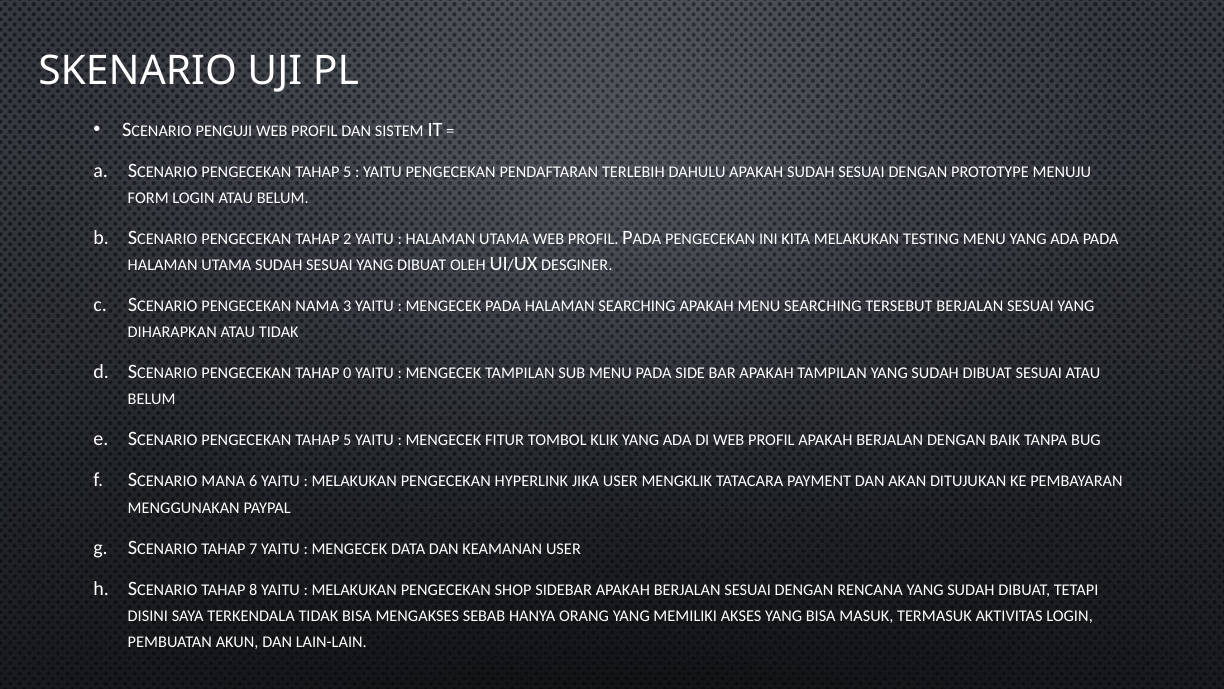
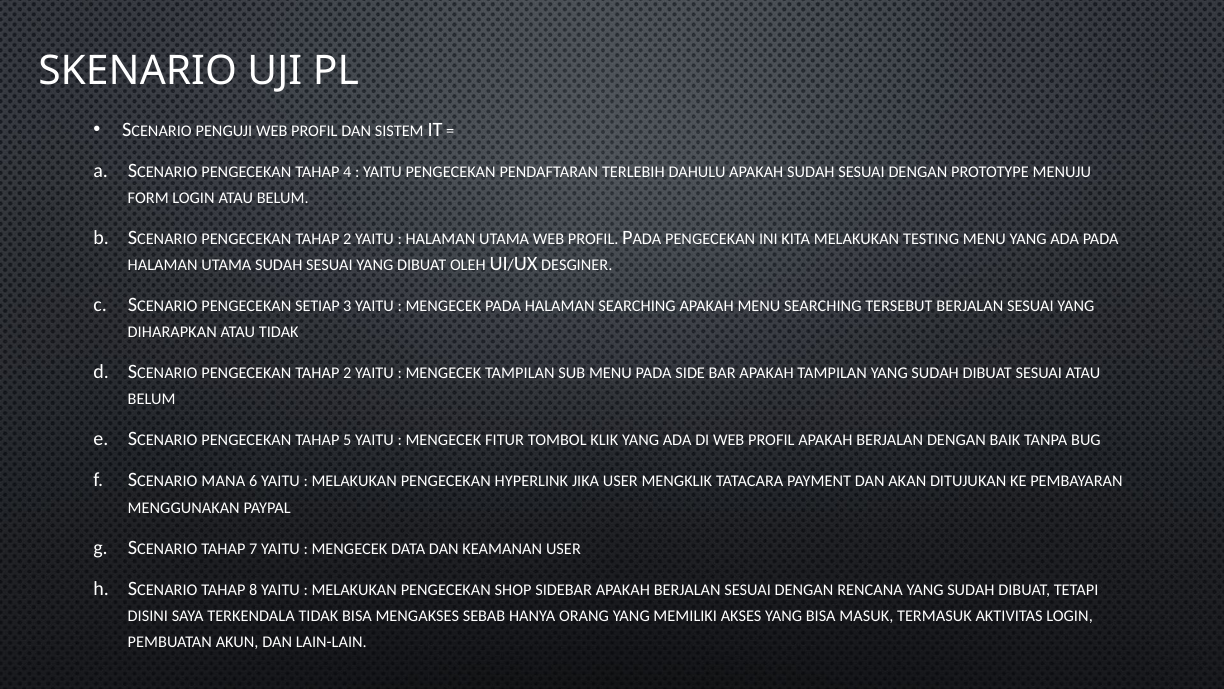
5: 5 -> 4 (347, 172)
NAMA: NAMA -> SETIAP (317, 306)
0: 0 -> 2 (347, 373)
